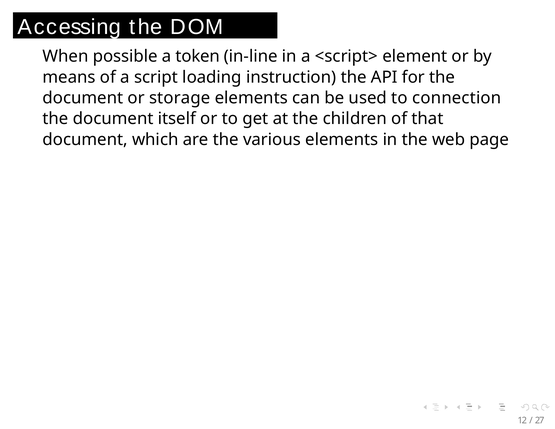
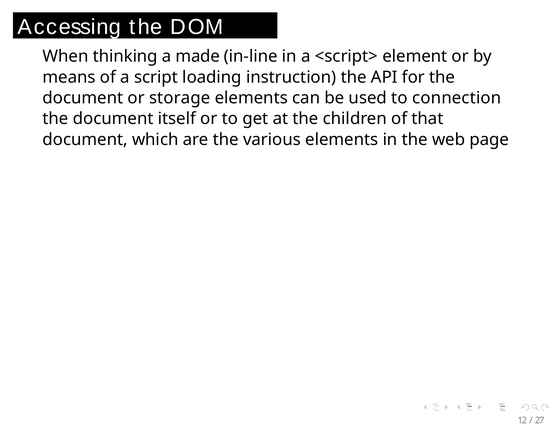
possible: possible -> thinking (125, 56)
token: token -> made (198, 56)
